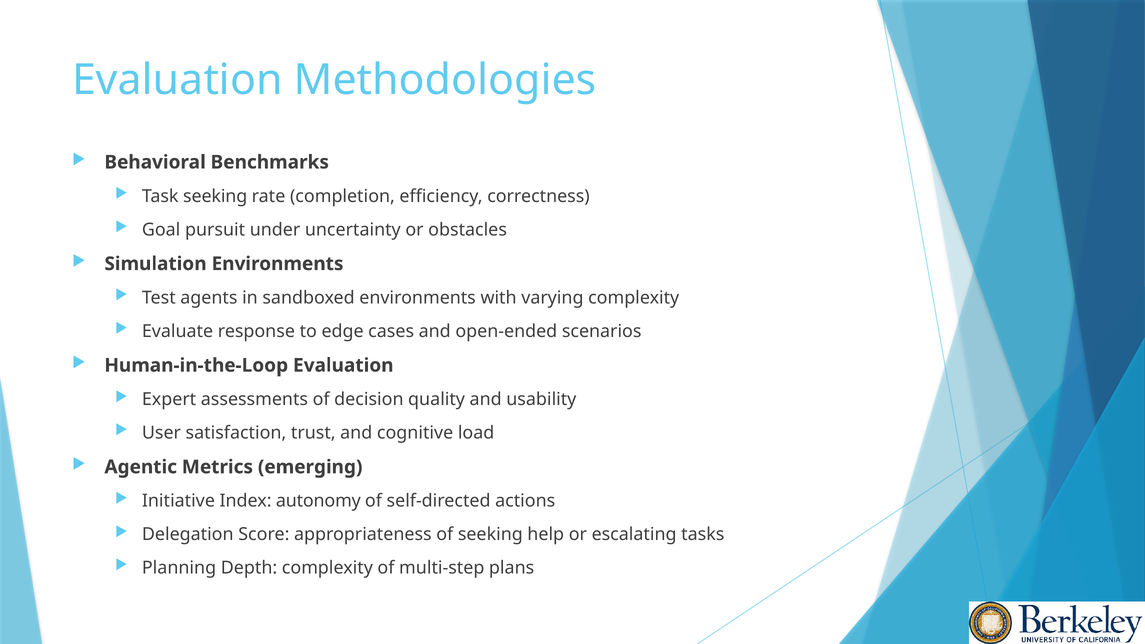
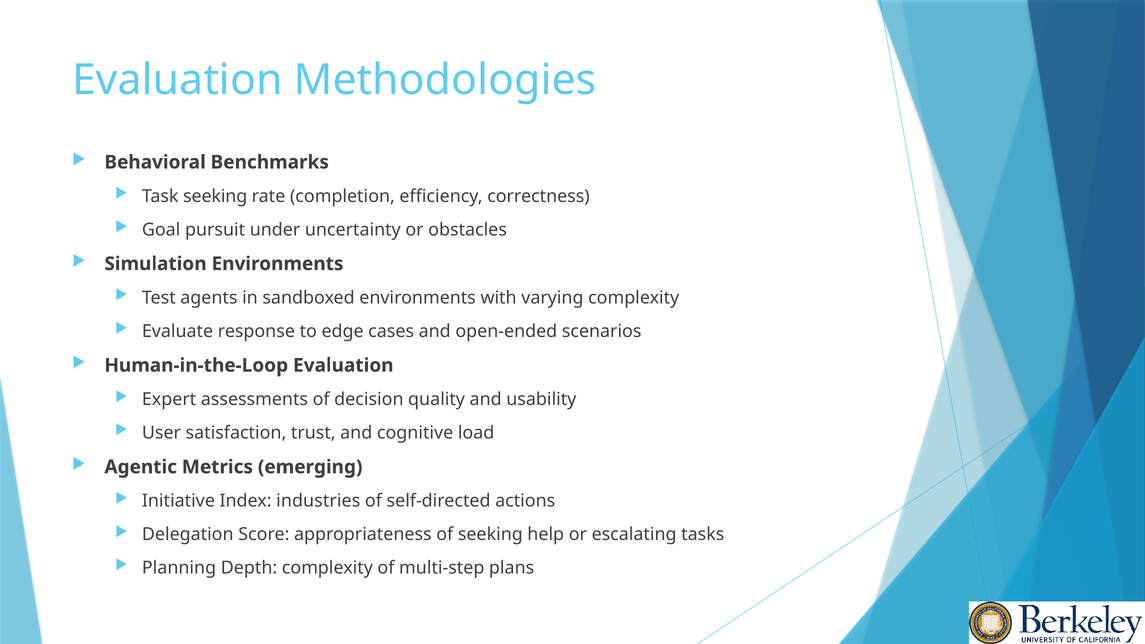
autonomy: autonomy -> industries (318, 501)
